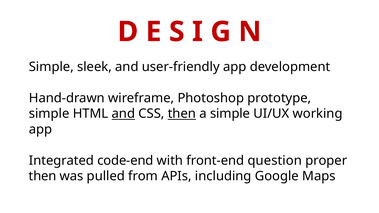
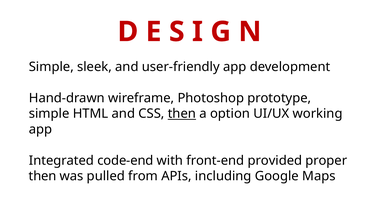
and underline: present -> none (123, 114)
a simple: simple -> option (230, 114)
question: question -> provided (275, 161)
